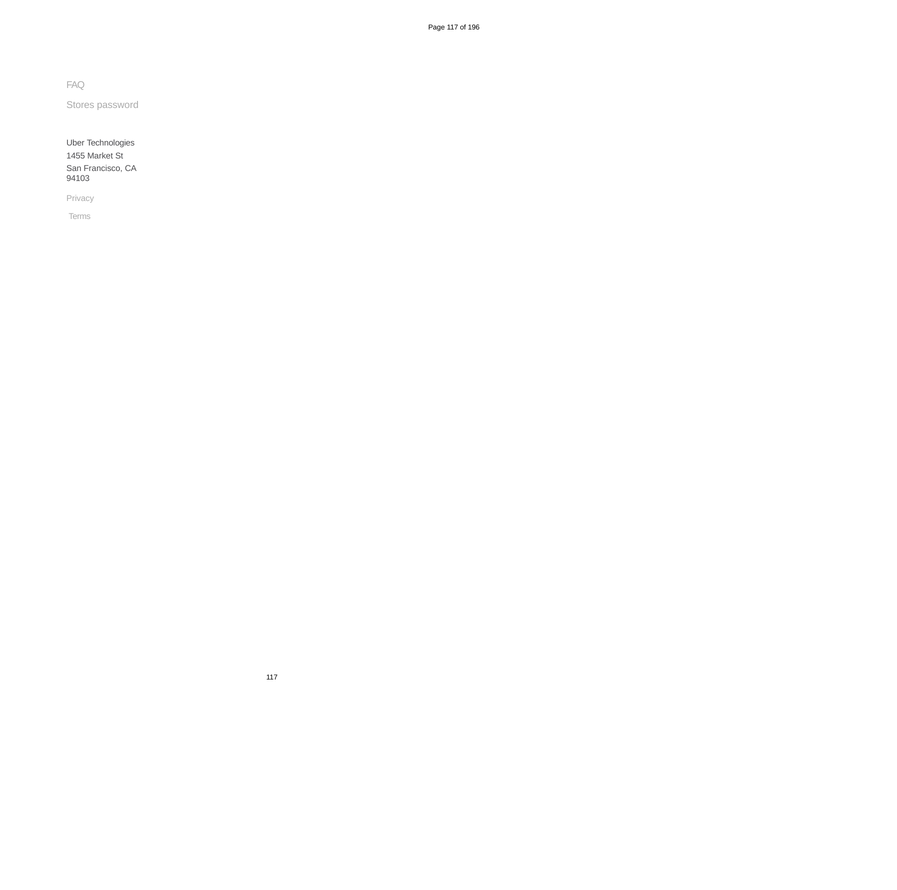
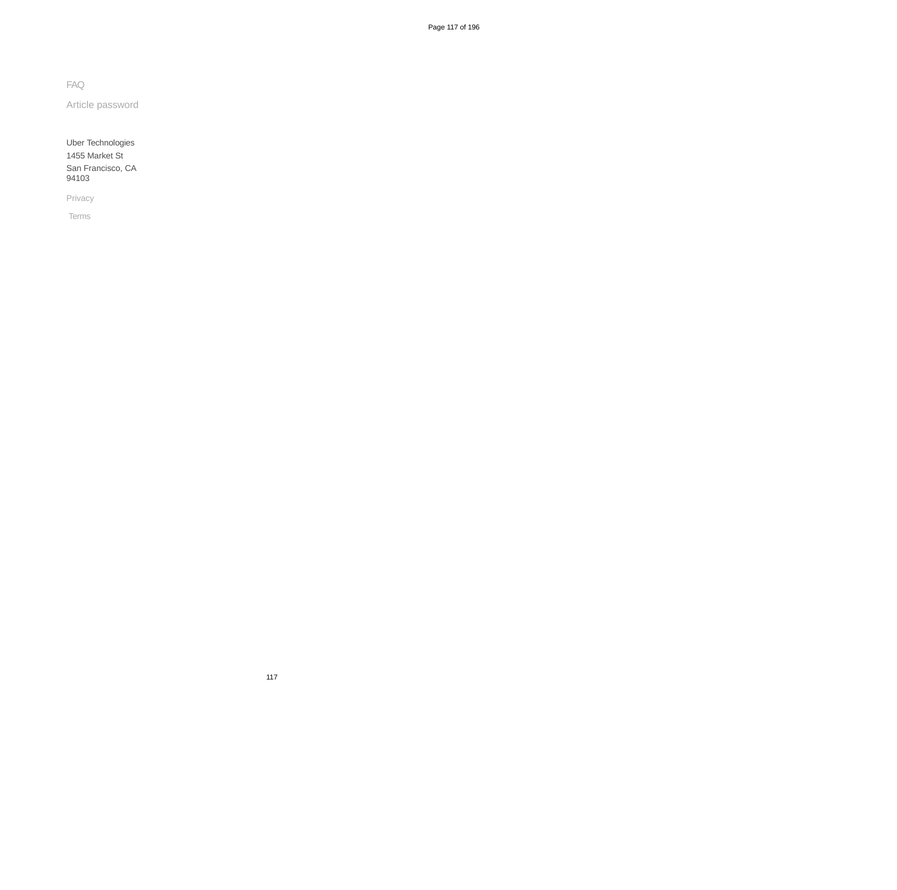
Stores: Stores -> Article (80, 105)
